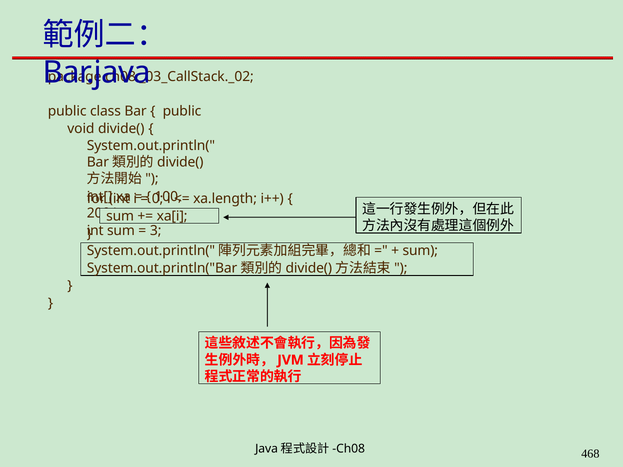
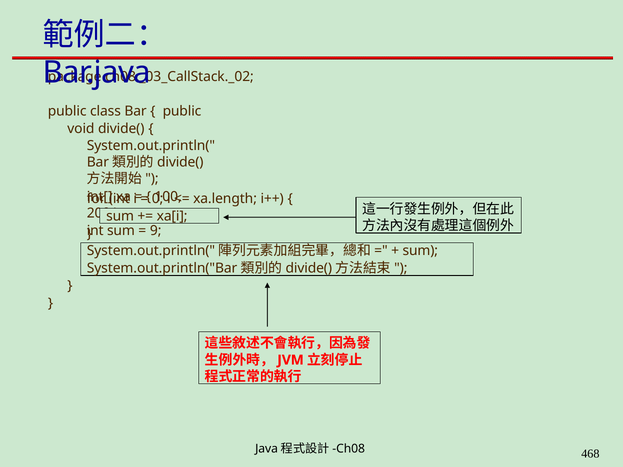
3: 3 -> 9 (156, 231)
